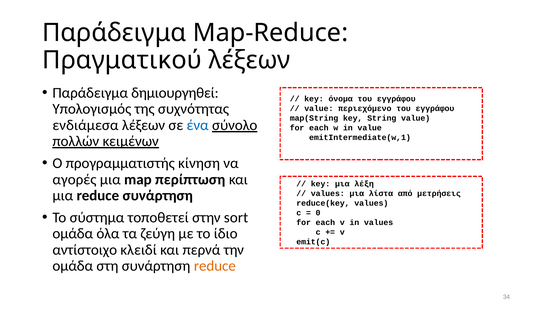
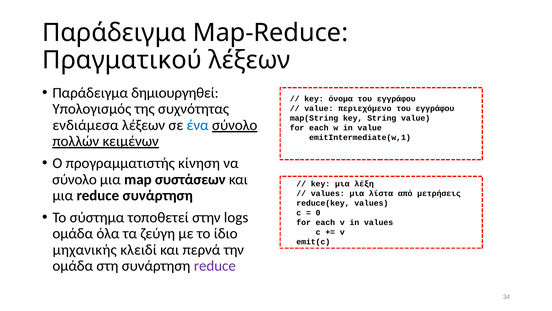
αγορές: αγορές -> σύνολο (75, 179)
περίπτωση: περίπτωση -> συστάσεων (190, 179)
sort: sort -> logs (236, 217)
αντίστοιχο: αντίστοιχο -> μηχανικής (85, 249)
reduce colour: orange -> purple (215, 266)
